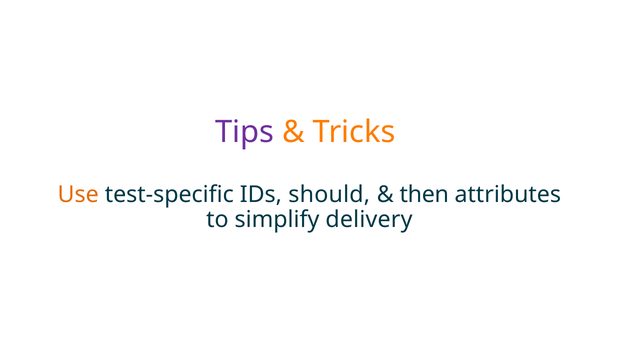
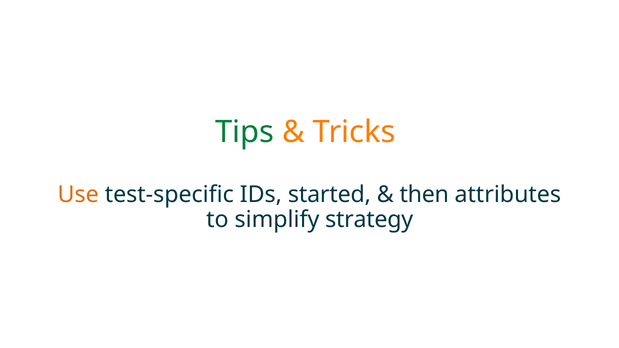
Tips colour: purple -> green (245, 132)
should: should -> started (329, 195)
delivery: delivery -> strategy (369, 220)
